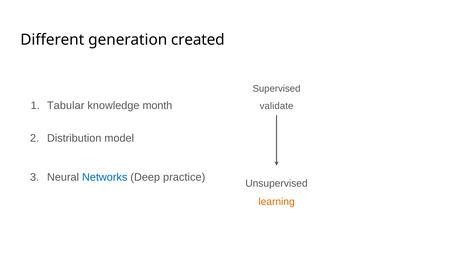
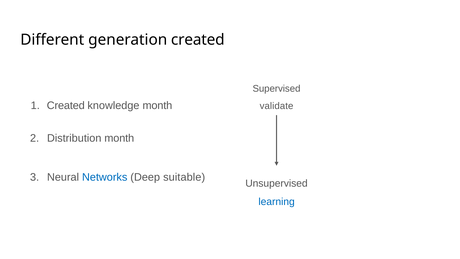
Tabular: Tabular -> Created (66, 105)
Distribution model: model -> month (119, 138)
practice: practice -> suitable (184, 177)
learning colour: orange -> blue (277, 202)
